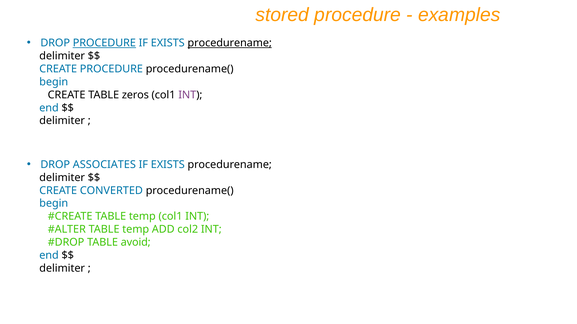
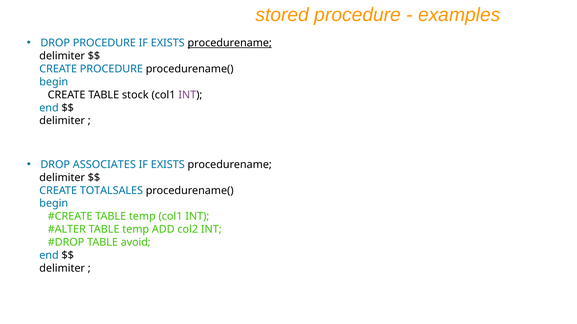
PROCEDURE underline: present -> none (104, 43)
zeros: zeros -> stock (135, 95)
CONVERTED: CONVERTED -> TOTALSALES (111, 191)
